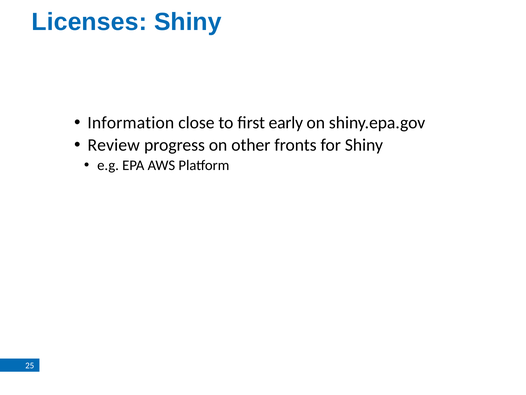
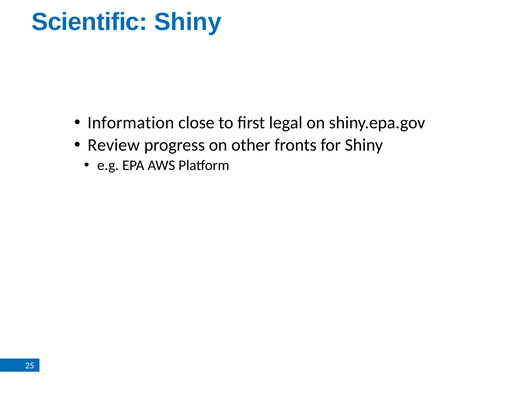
Licenses: Licenses -> Scientific (89, 22)
early: early -> legal (286, 122)
